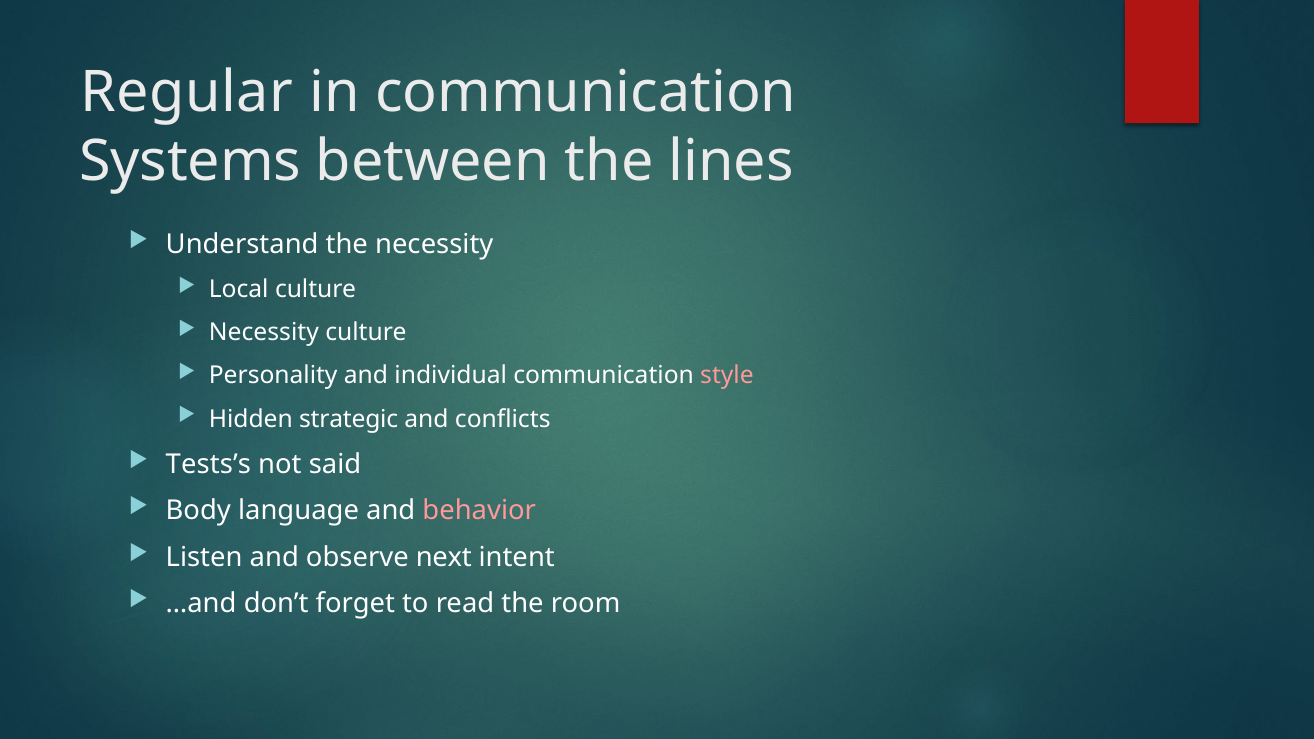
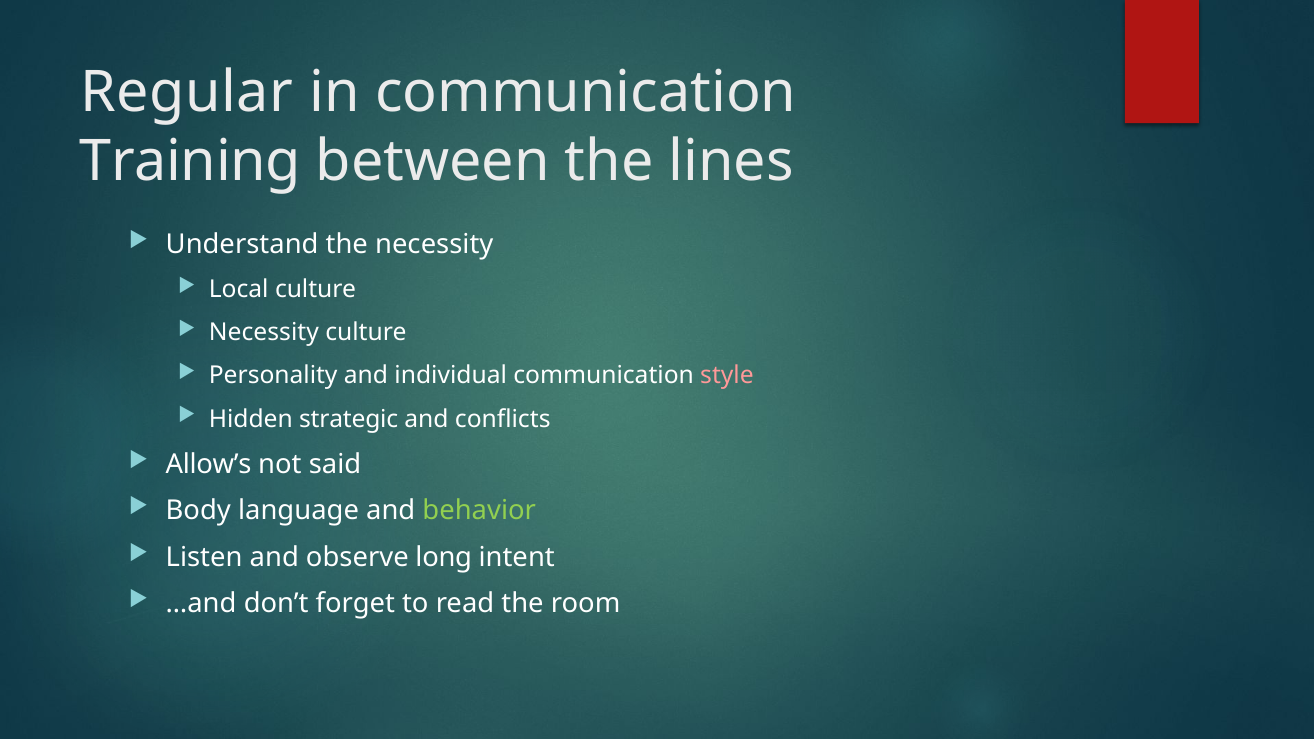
Systems: Systems -> Training (190, 161)
Tests’s: Tests’s -> Allow’s (209, 464)
behavior colour: pink -> light green (479, 511)
next: next -> long (444, 557)
